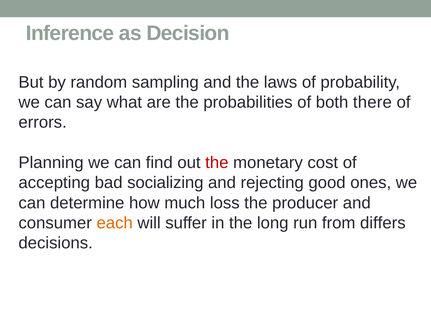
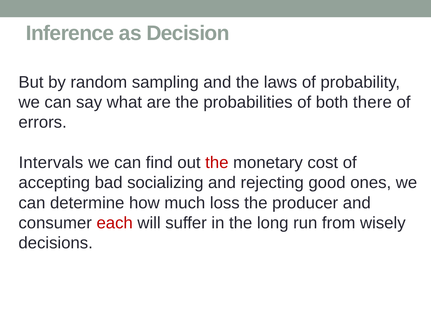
Planning: Planning -> Intervals (51, 163)
each colour: orange -> red (115, 223)
differs: differs -> wisely (383, 223)
